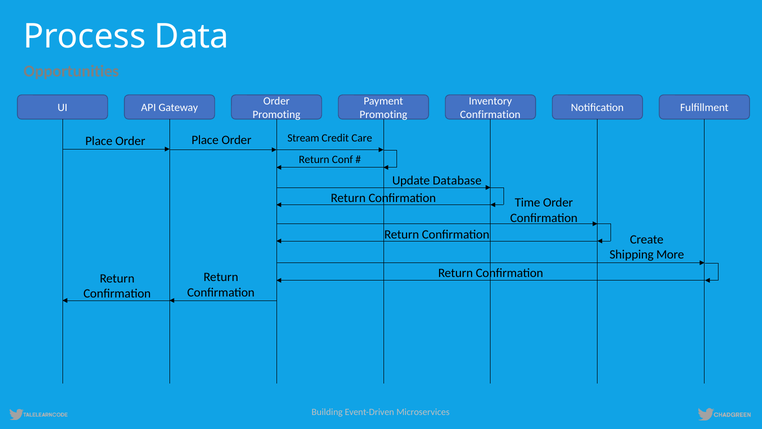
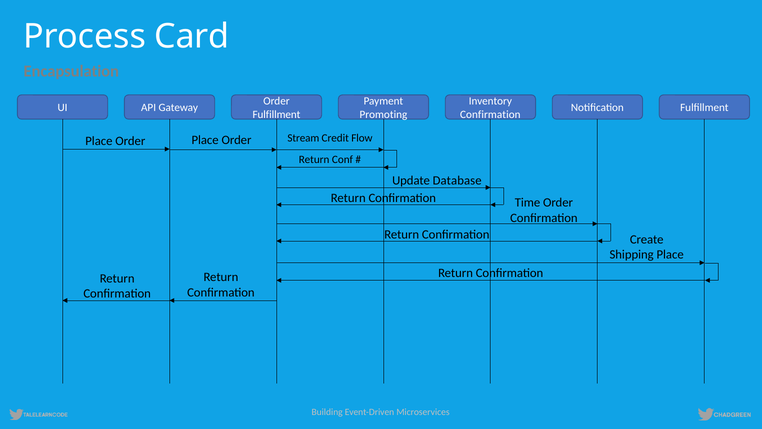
Data: Data -> Card (192, 37)
Opportunities: Opportunities -> Encapsulation (71, 71)
Promoting: Promoting -> Fulfillment (276, 114)
Care: Care -> Flow (362, 138)
Shipping More: More -> Place (670, 254)
